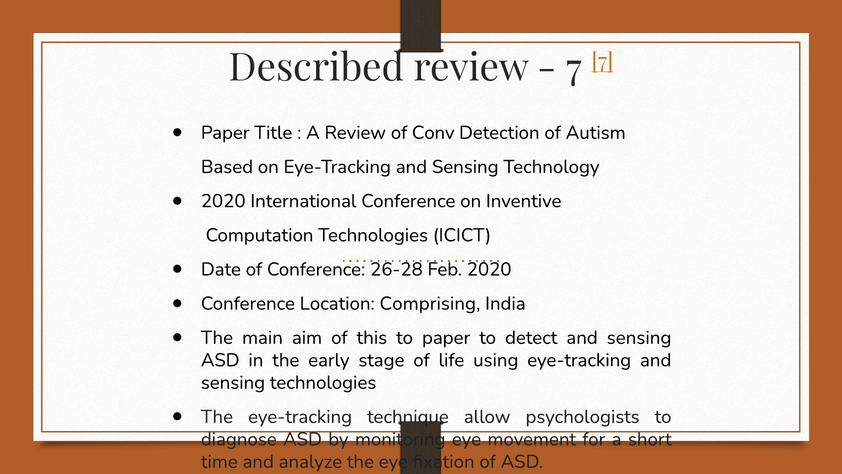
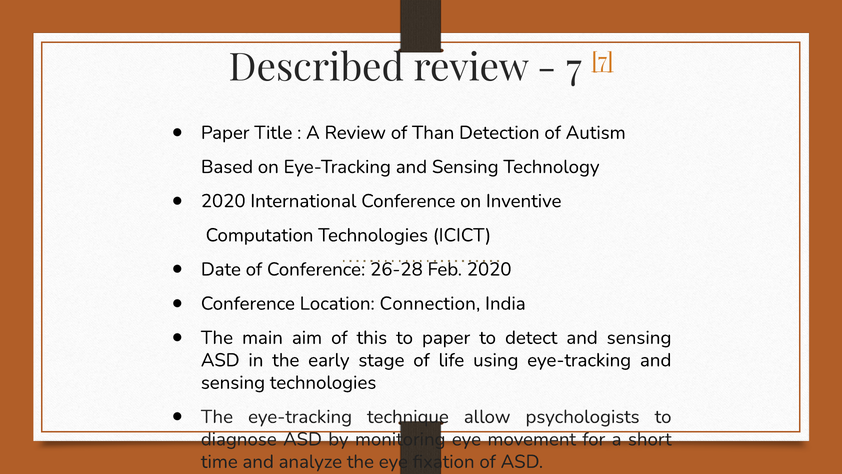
Conv: Conv -> Than (433, 133)
Comprising: Comprising -> Connection (430, 303)
